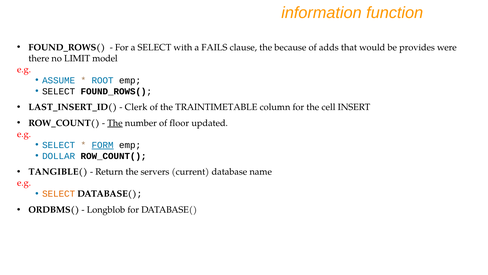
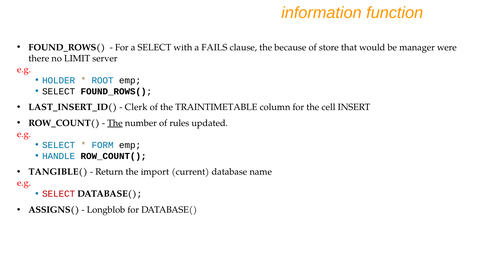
adds: adds -> store (329, 47)
provides: provides -> manager (417, 47)
model: model -> server (105, 58)
ASSUME: ASSUME -> HOLDER (59, 80)
floor: floor -> rules (179, 123)
FORM underline: present -> none (103, 145)
DOLLAR: DOLLAR -> HANDLE (59, 156)
servers: servers -> import (155, 172)
SELECT colour: orange -> red (59, 194)
ORDBMS(: ORDBMS( -> ASSIGNS( (54, 209)
